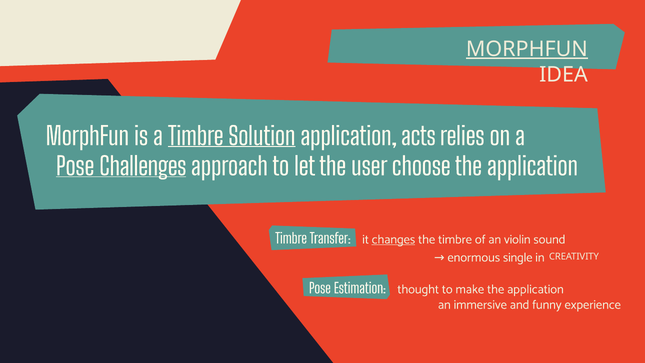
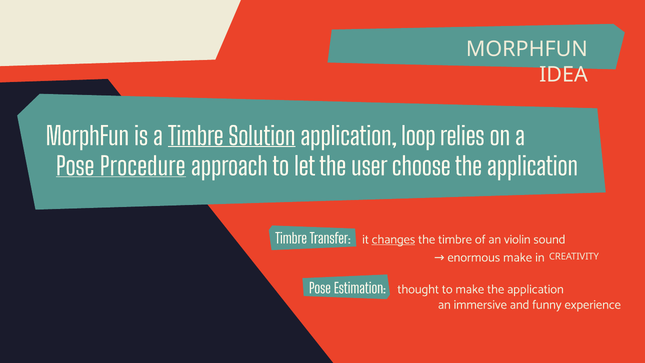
MORPHFUN underline: present -> none (527, 49)
acts: acts -> loop (418, 137)
Challenges: Challenges -> Procedure (143, 167)
single: single -> make (518, 257)
